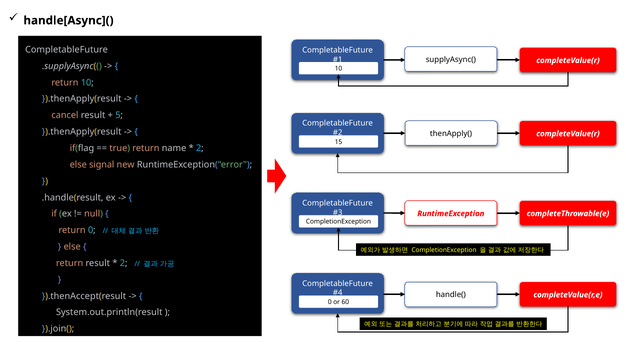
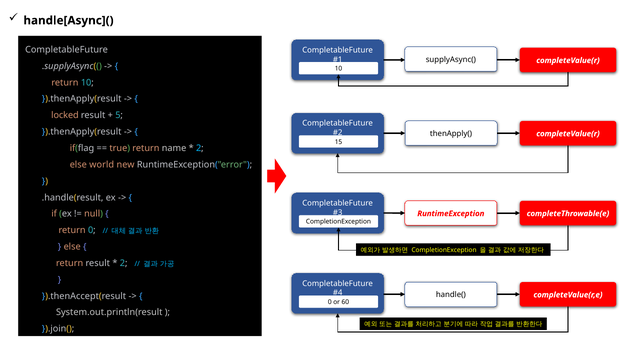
cancel: cancel -> locked (65, 115)
signal: signal -> world (102, 165)
